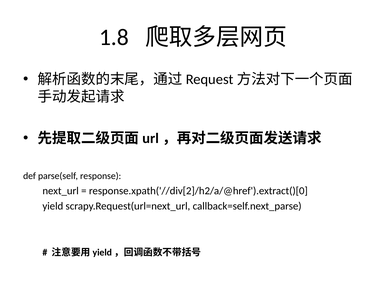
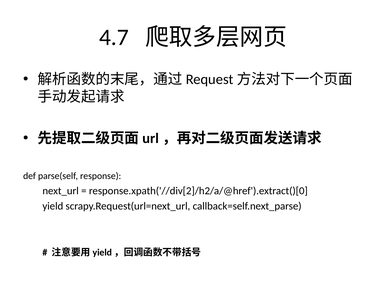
1.8: 1.8 -> 4.7 (114, 37)
